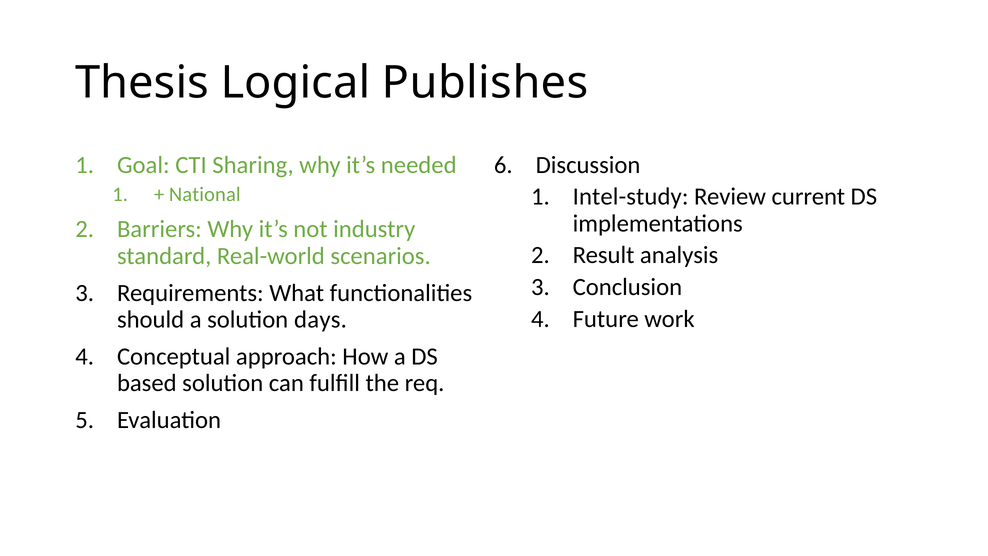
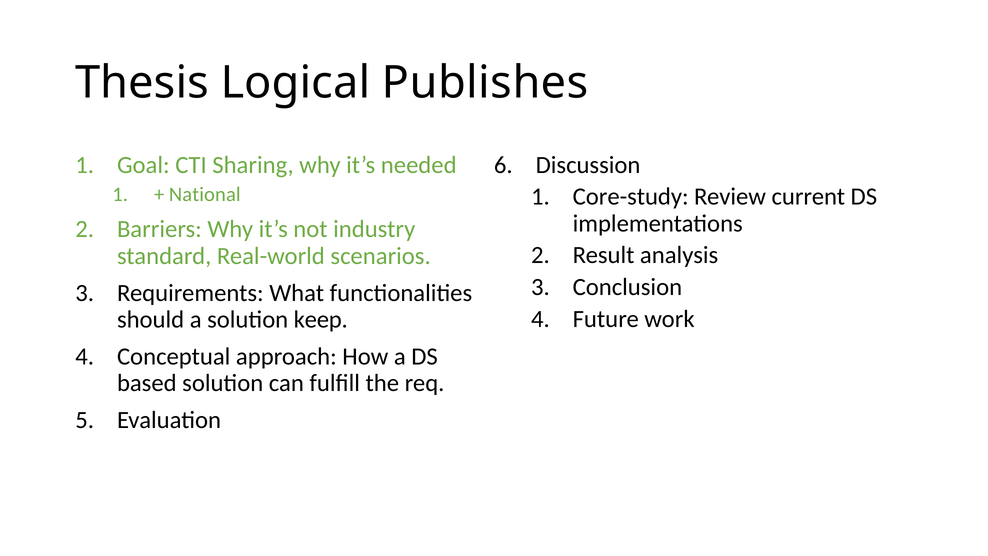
Intel-study: Intel-study -> Core-study (631, 197)
days: days -> keep (321, 319)
